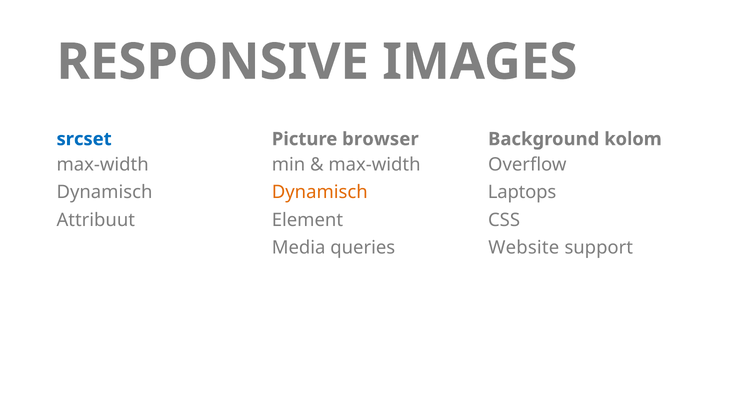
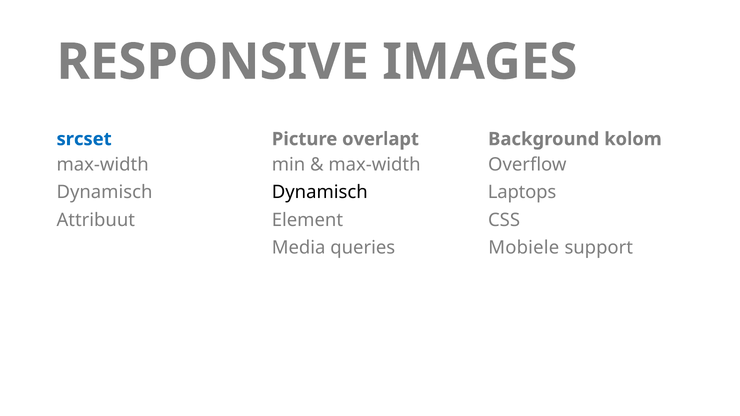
browser: browser -> overlapt (380, 139)
Dynamisch colour: orange -> black (320, 192)
Website: Website -> Mobiele (524, 248)
